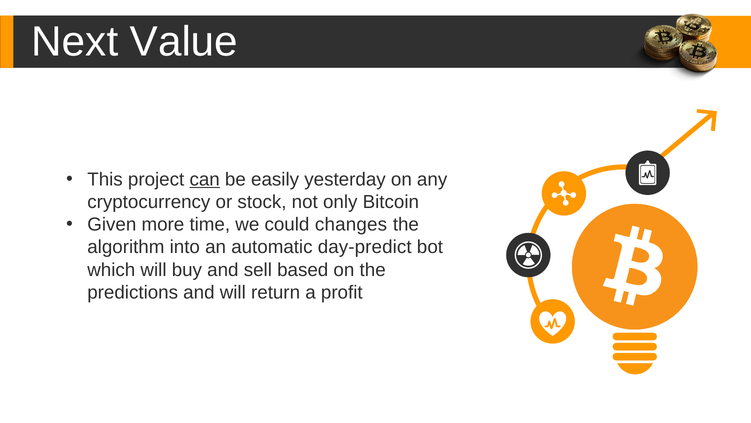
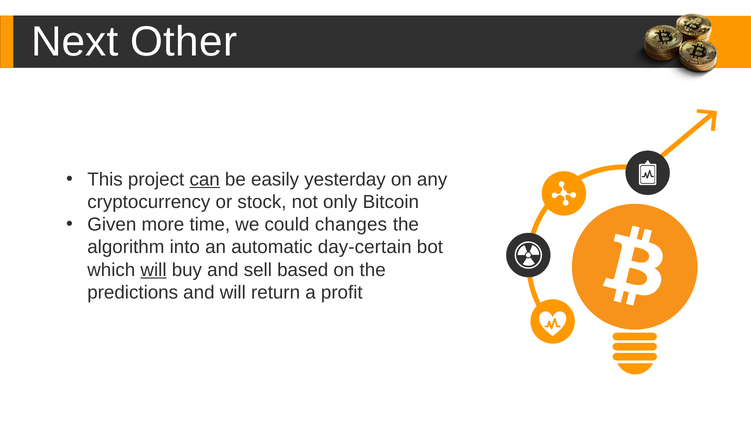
Value: Value -> Other (184, 42)
day-predict: day-predict -> day-certain (365, 247)
will underline: none -> present (153, 269)
